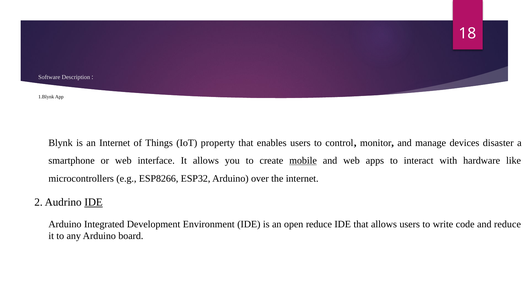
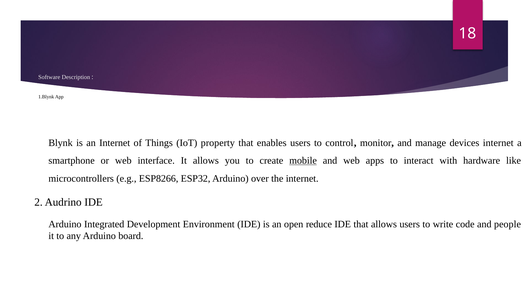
devices disaster: disaster -> internet (498, 143)
IDE underline: present -> none (94, 203)
and reduce: reduce -> people (507, 225)
